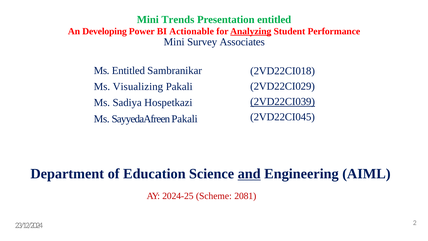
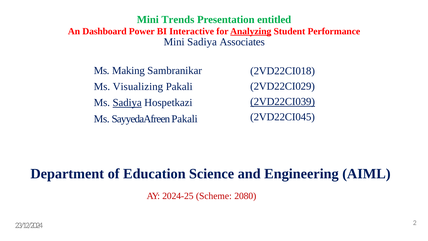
Developing: Developing -> Dashboard (105, 31)
Actionable: Actionable -> Interactive (192, 31)
Mini Survey: Survey -> Sadiya (202, 42)
Ms Entitled: Entitled -> Making (128, 71)
Sadiya underline: none -> present (127, 103)
and underline: present -> none (249, 174)
2081: 2081 -> 2080 (245, 196)
